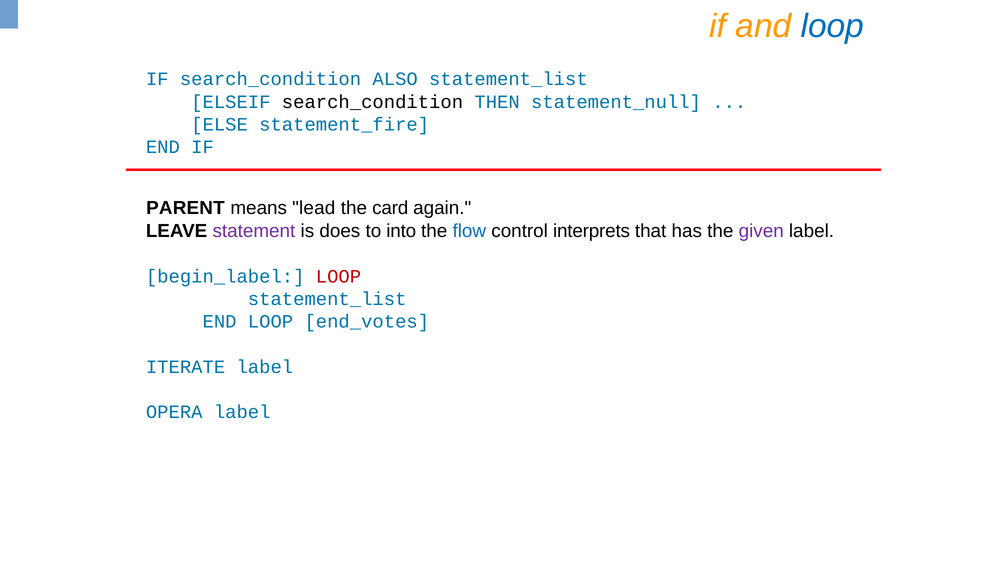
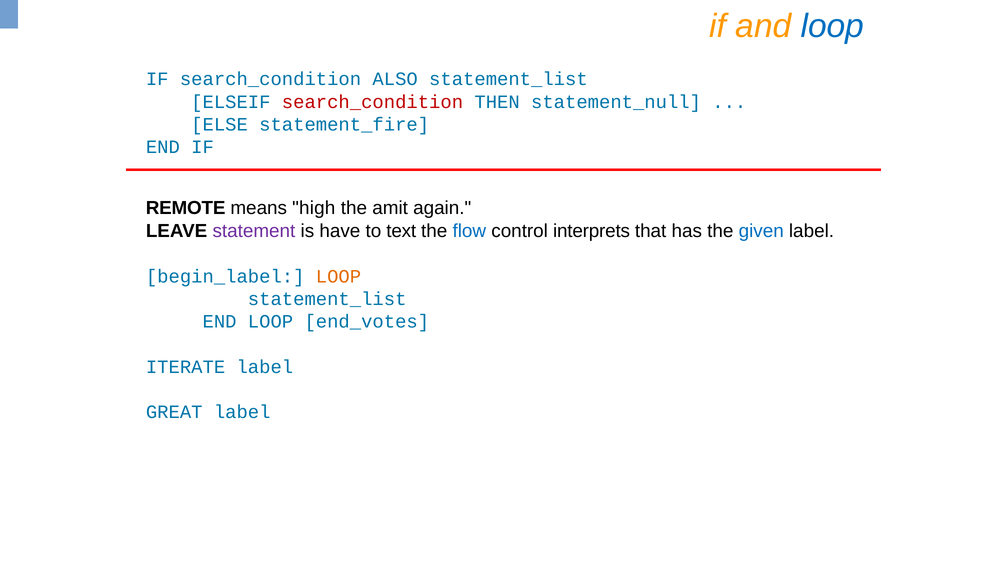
search_condition colour: black -> red (372, 102)
PARENT: PARENT -> REMOTE (186, 208)
lead: lead -> high (314, 208)
card: card -> amit (390, 208)
does: does -> have (340, 231)
into: into -> text (401, 231)
given colour: purple -> blue (761, 231)
LOOP colour: red -> orange (338, 277)
OPERA: OPERA -> GREAT (174, 412)
